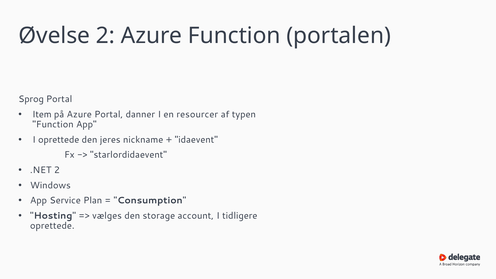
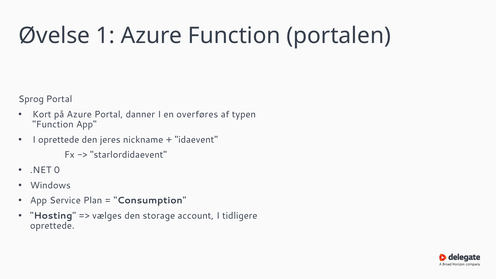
Øvelse 2: 2 -> 1 (106, 36)
Item: Item -> Kort (42, 114)
resourcer: resourcer -> overføres (197, 114)
.NET 2: 2 -> 0 (57, 170)
